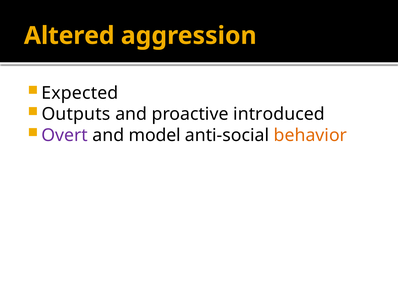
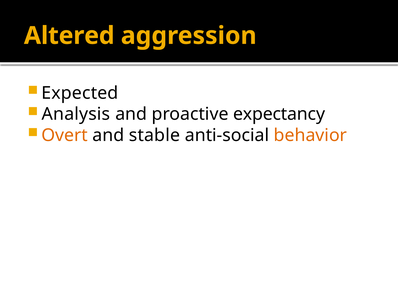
Outputs: Outputs -> Analysis (76, 114)
introduced: introduced -> expectancy (279, 114)
Overt colour: purple -> orange (65, 136)
model: model -> stable (154, 136)
